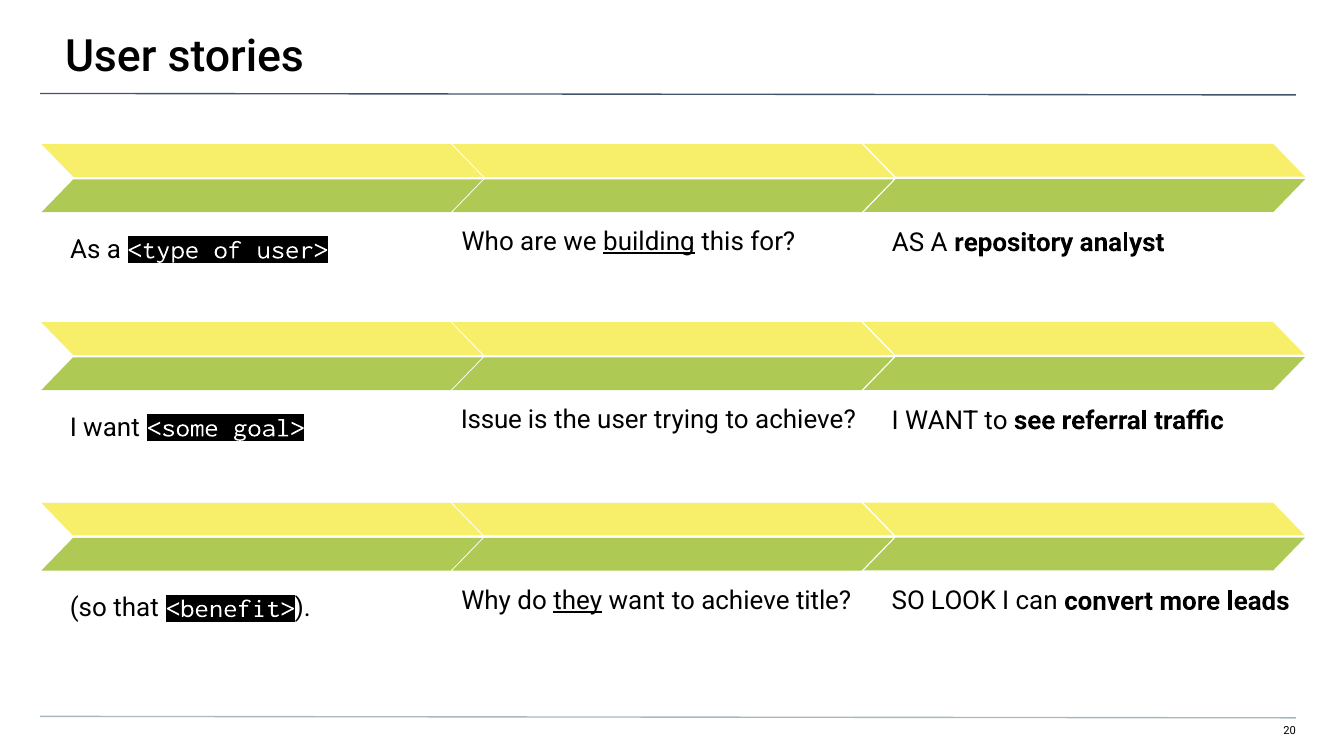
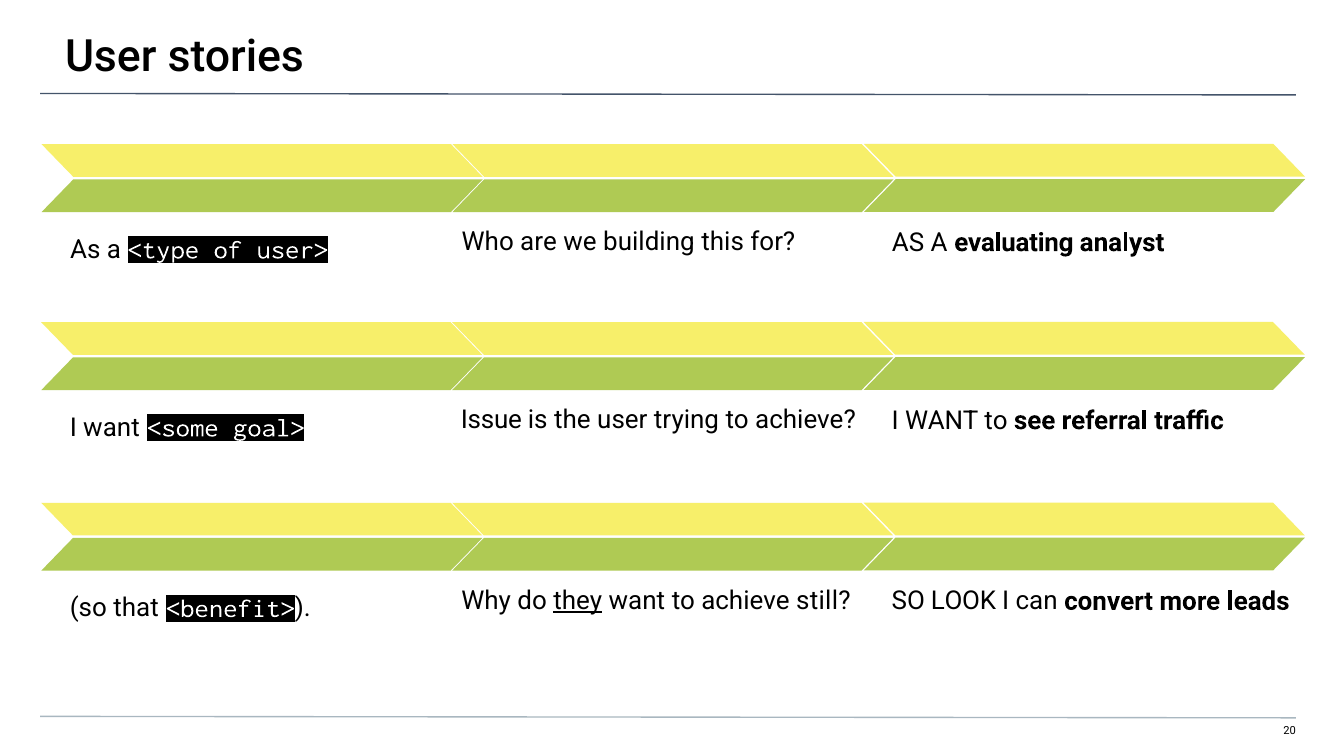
building underline: present -> none (649, 242)
repository: repository -> evaluating (1014, 243)
title: title -> still (823, 601)
